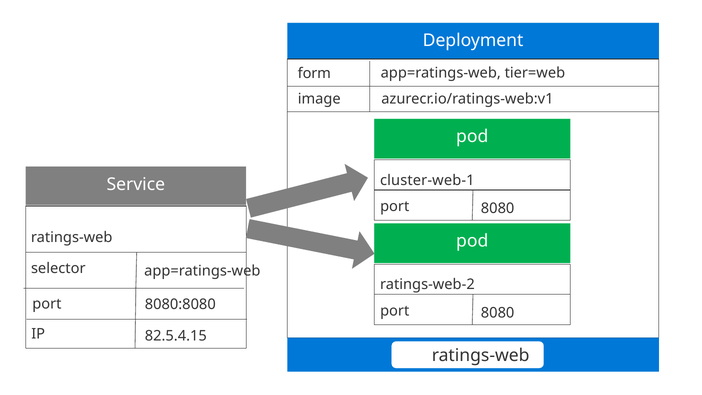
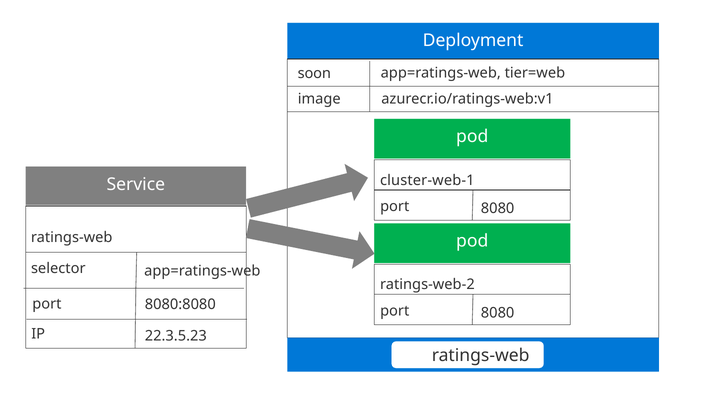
form: form -> soon (314, 73)
82.5.4.15: 82.5.4.15 -> 22.3.5.23 (176, 336)
